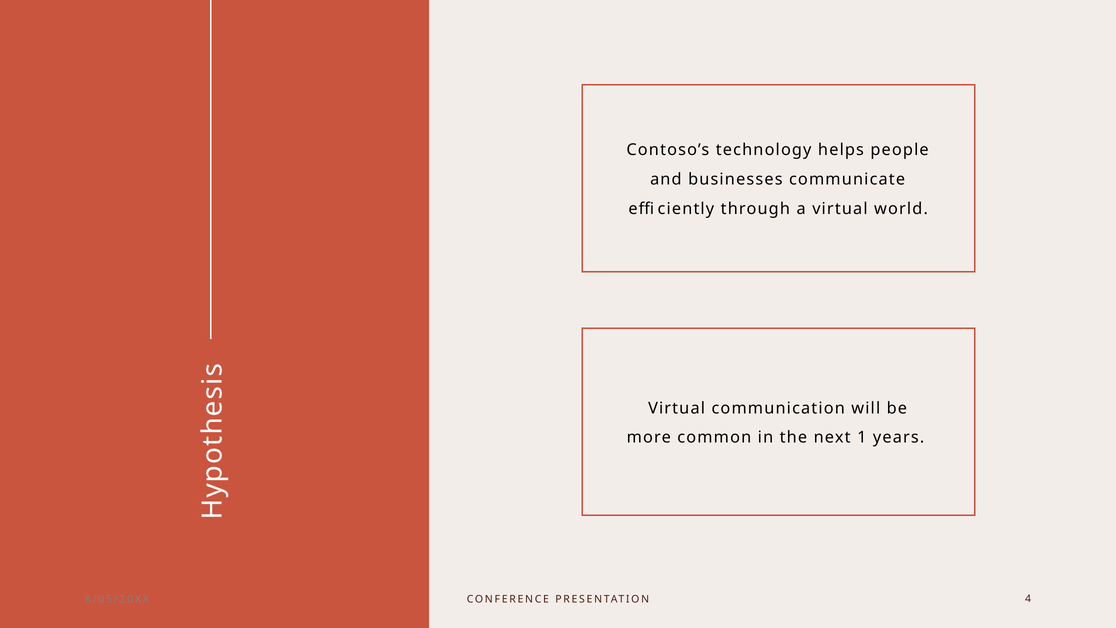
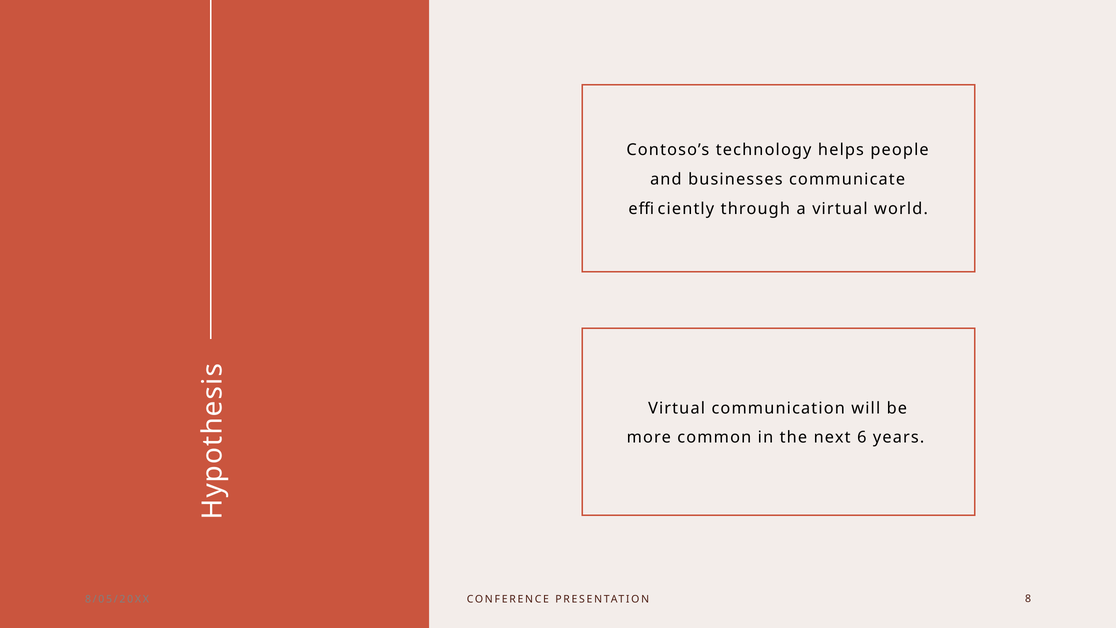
1: 1 -> 6 (862, 437)
4: 4 -> 8 (1028, 598)
